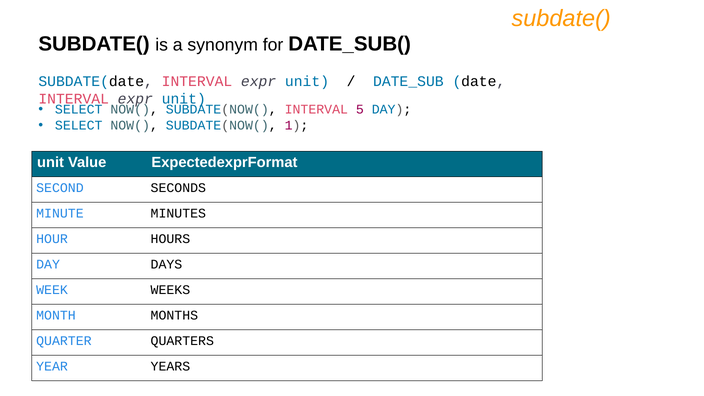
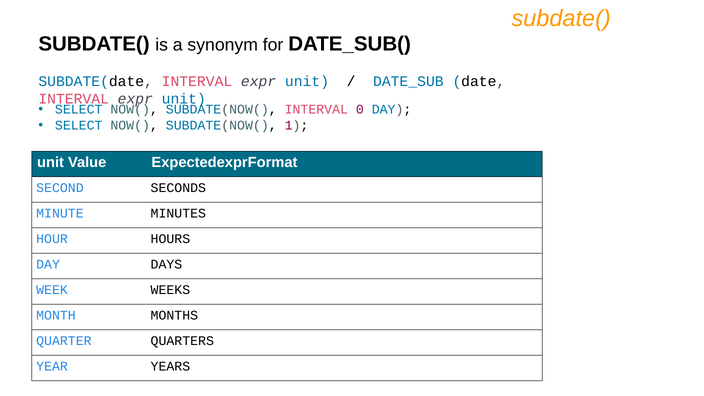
5: 5 -> 0 (360, 110)
